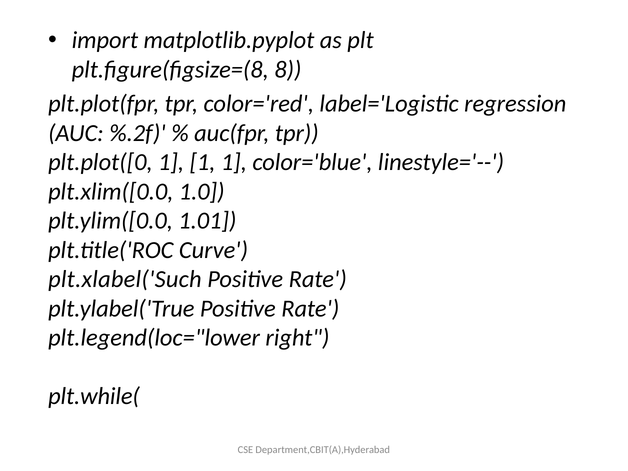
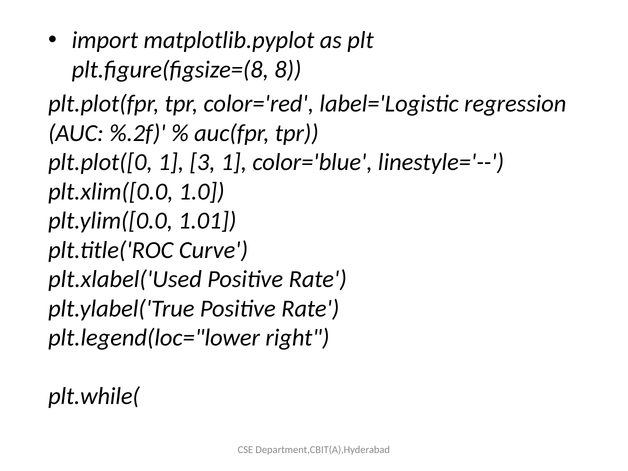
plt.plot([0 1 1: 1 -> 3 (202, 162)
plt.xlabel('Such: plt.xlabel('Such -> plt.xlabel('Used (125, 279)
